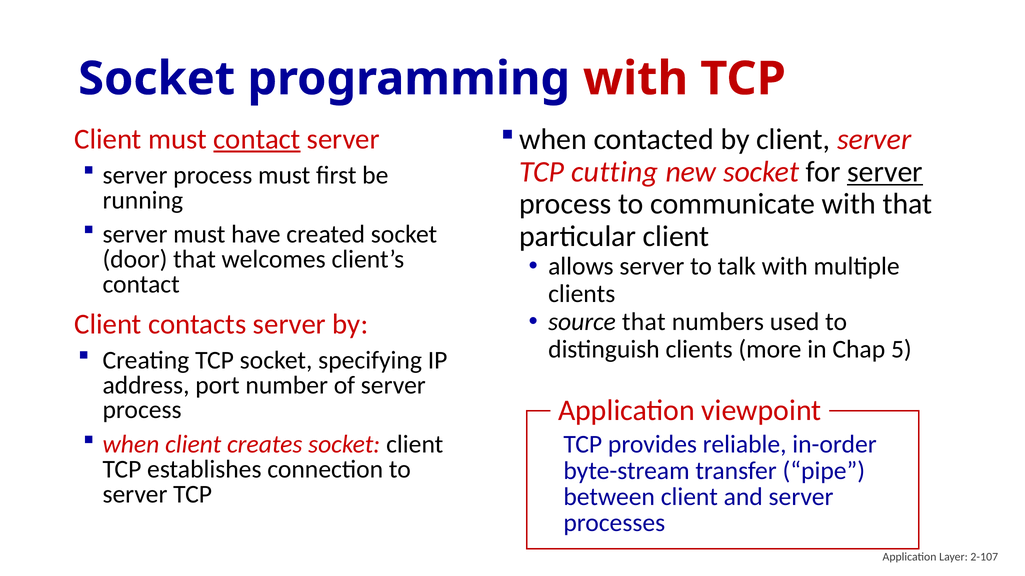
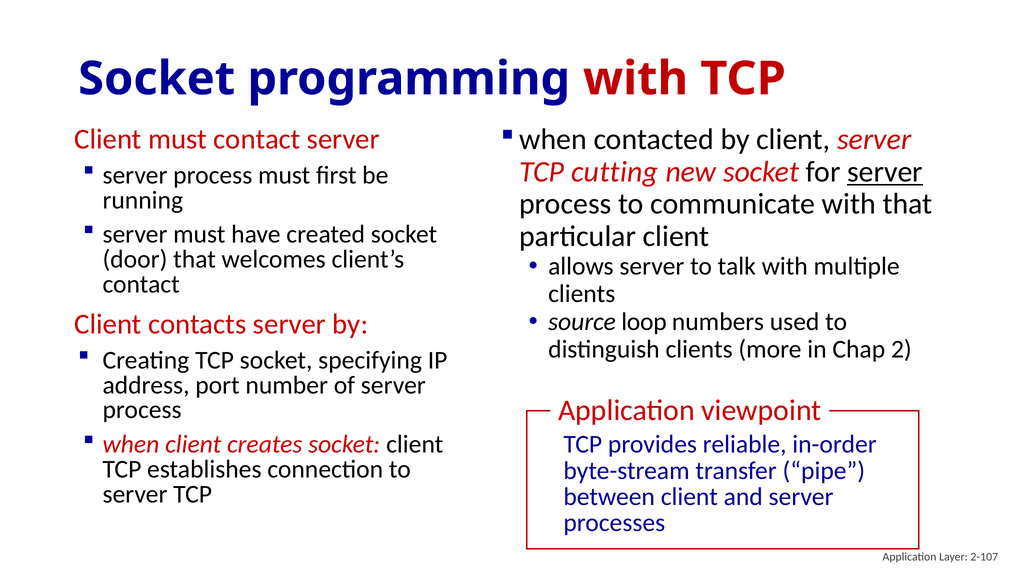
contact underline: present -> none (257, 139)
source that: that -> loop (644, 322)
5: 5 -> 2 (901, 350)
